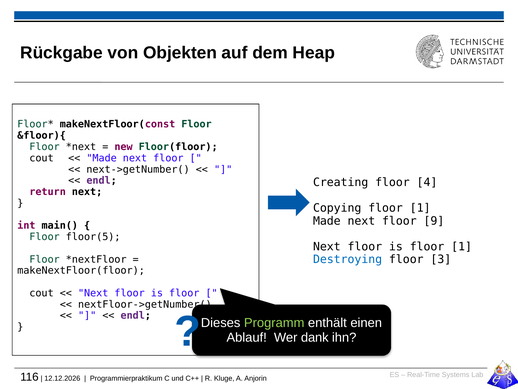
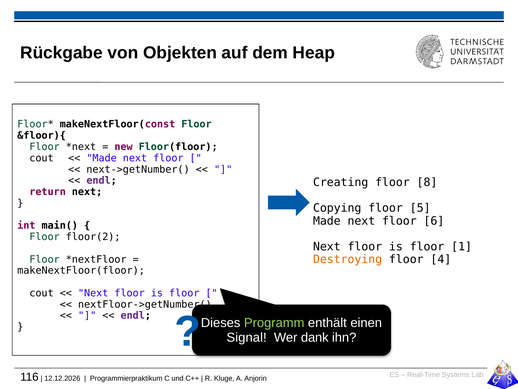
4: 4 -> 8 (427, 182)
Copying floor 1: 1 -> 5 (420, 208)
9: 9 -> 6 (434, 221)
floor(5: floor(5 -> floor(2 (93, 237)
Destroying colour: blue -> orange (348, 259)
3: 3 -> 4 (441, 259)
Ablauf: Ablauf -> Signal (247, 337)
